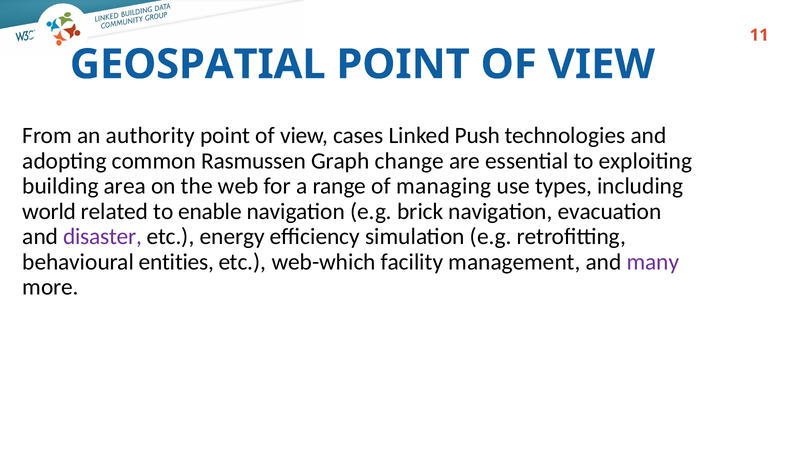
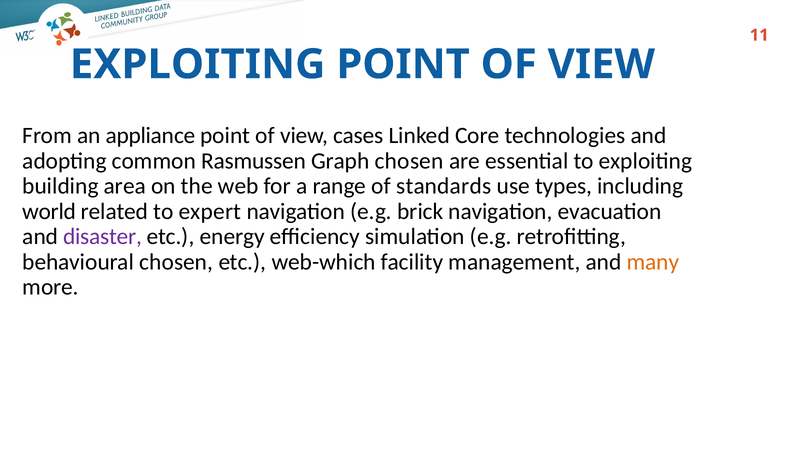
GEOSPATIAL: GEOSPATIAL -> EXPLOITING (198, 65)
authority: authority -> appliance (150, 136)
Push: Push -> Core (477, 136)
Graph change: change -> chosen (409, 161)
managing: managing -> standards (444, 186)
enable: enable -> expert (210, 212)
behavioural entities: entities -> chosen (176, 262)
many colour: purple -> orange (653, 262)
